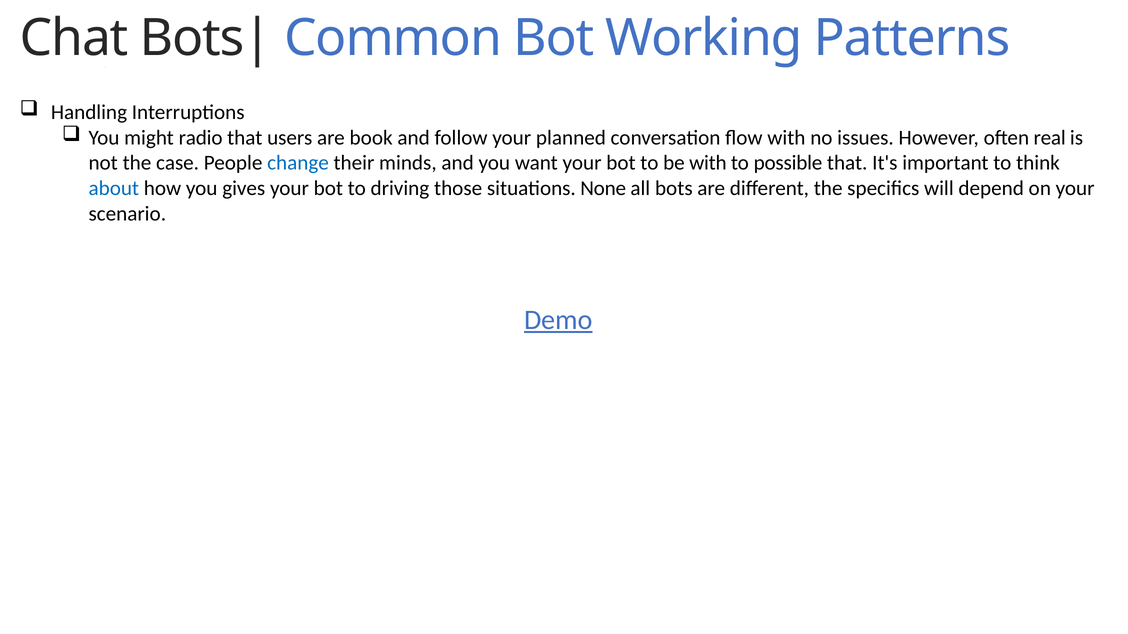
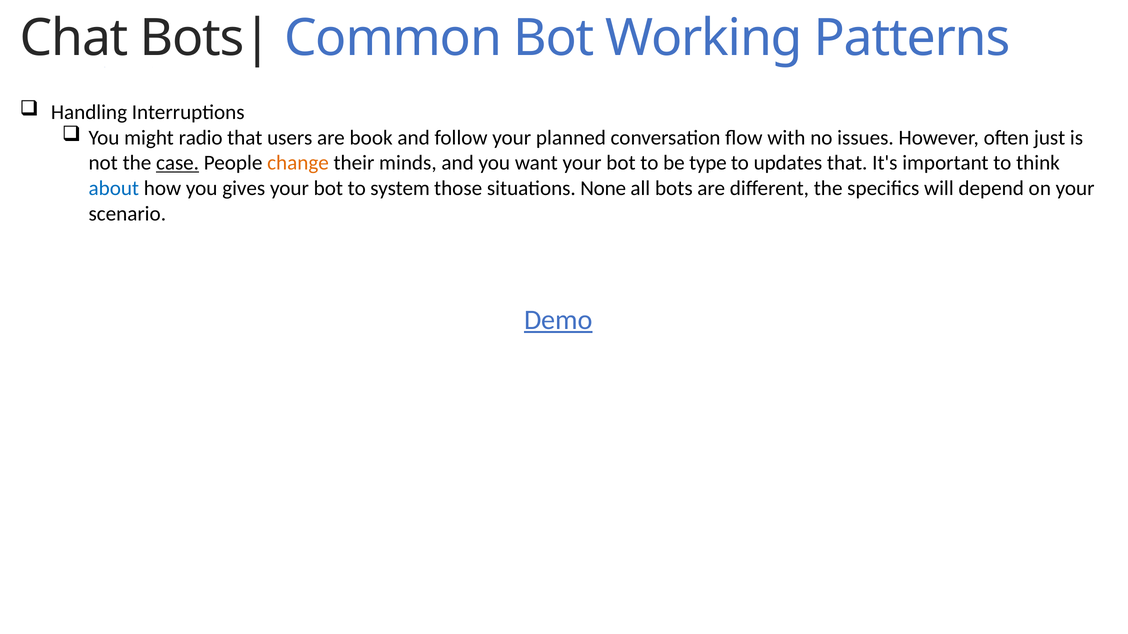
real: real -> just (1050, 138)
case underline: none -> present (178, 163)
change colour: blue -> orange (298, 163)
be with: with -> type (708, 163)
possible: possible -> updates (788, 163)
driving: driving -> system (400, 188)
